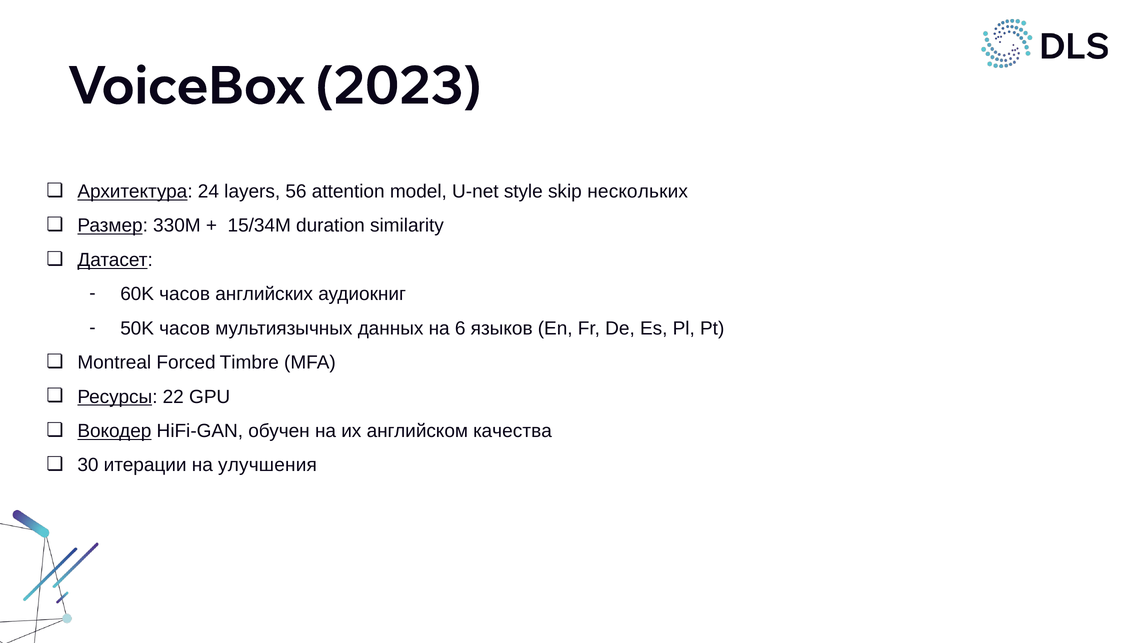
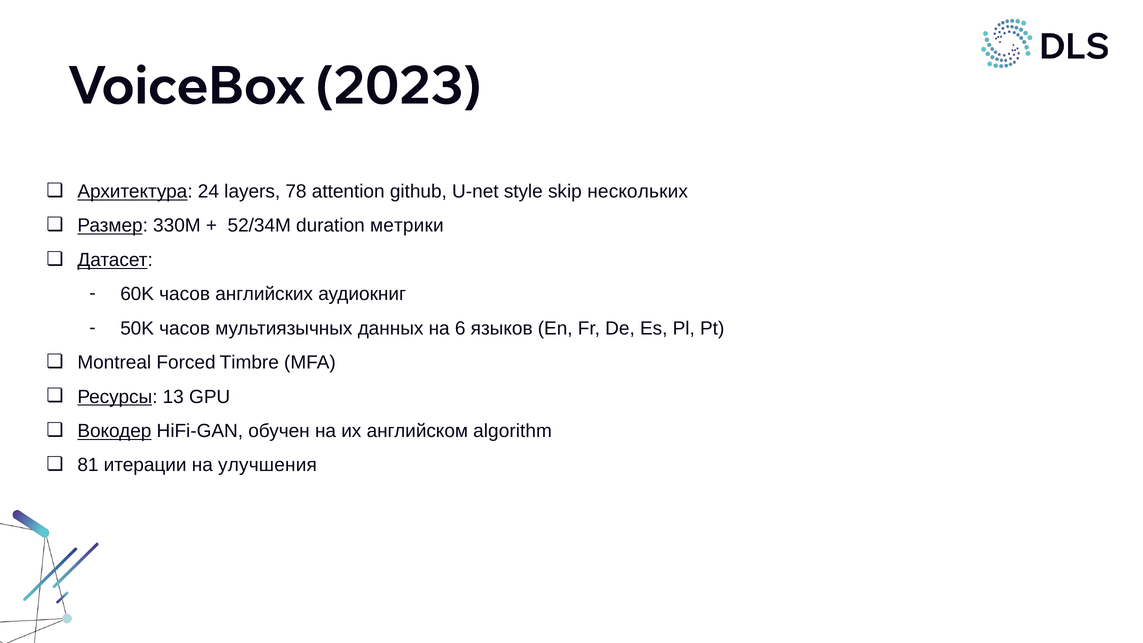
56: 56 -> 78 (296, 191)
model: model -> github (418, 191)
15/34M: 15/34M -> 52/34M (259, 226)
similarity: similarity -> метрики (407, 226)
22: 22 -> 13 (173, 397)
качества: качества -> algorithm (513, 431)
30: 30 -> 81 (88, 465)
